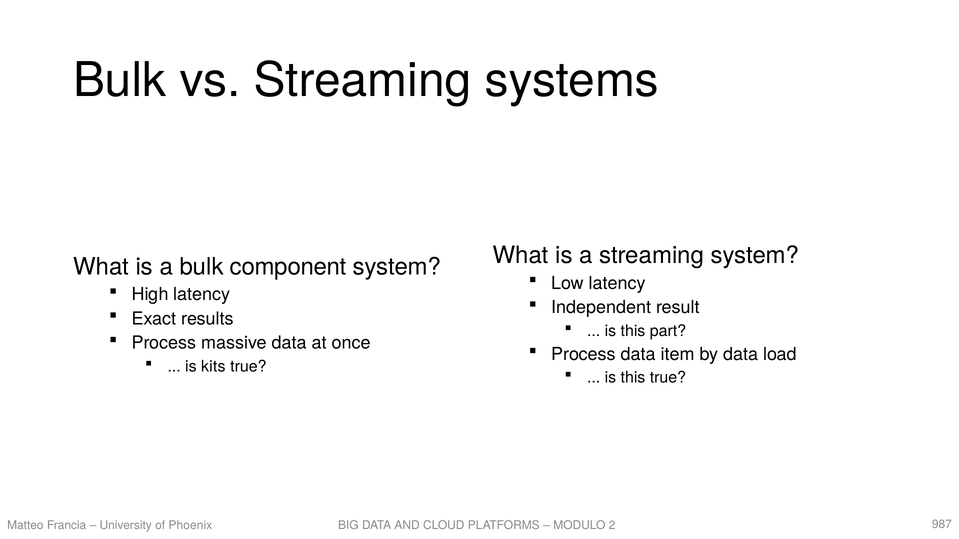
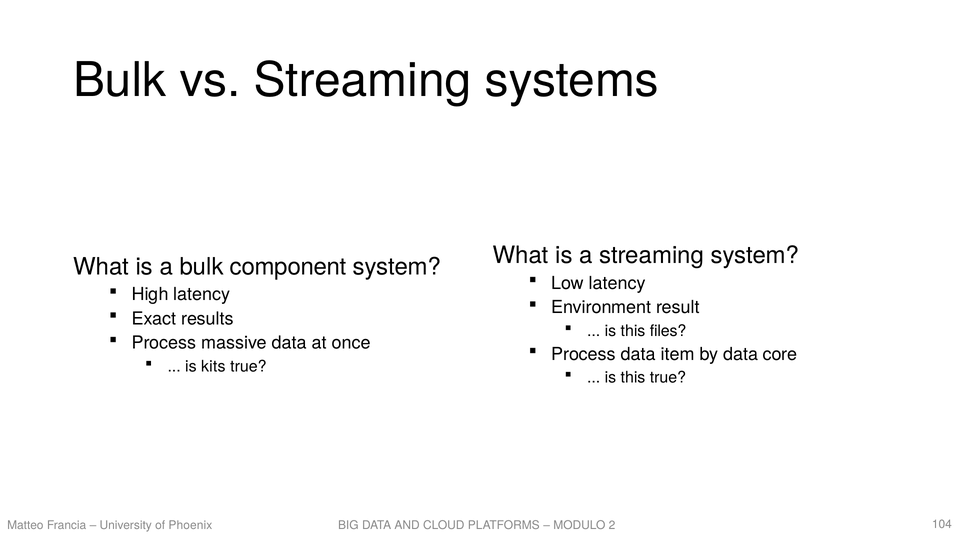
Independent: Independent -> Environment (601, 308)
part: part -> files (668, 331)
load: load -> core (780, 354)
987: 987 -> 104 (942, 525)
